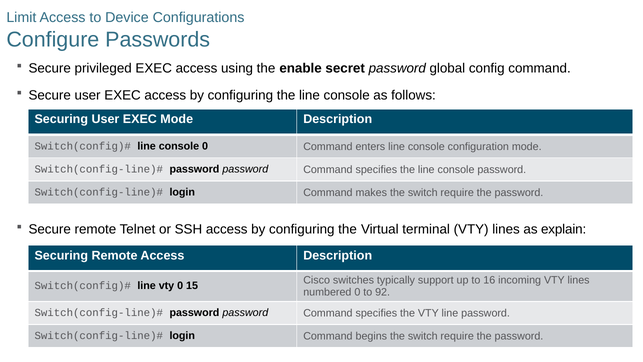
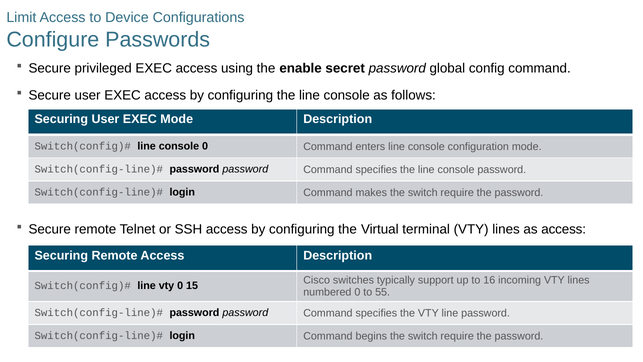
as explain: explain -> access (564, 229)
92: 92 -> 55 (383, 292)
